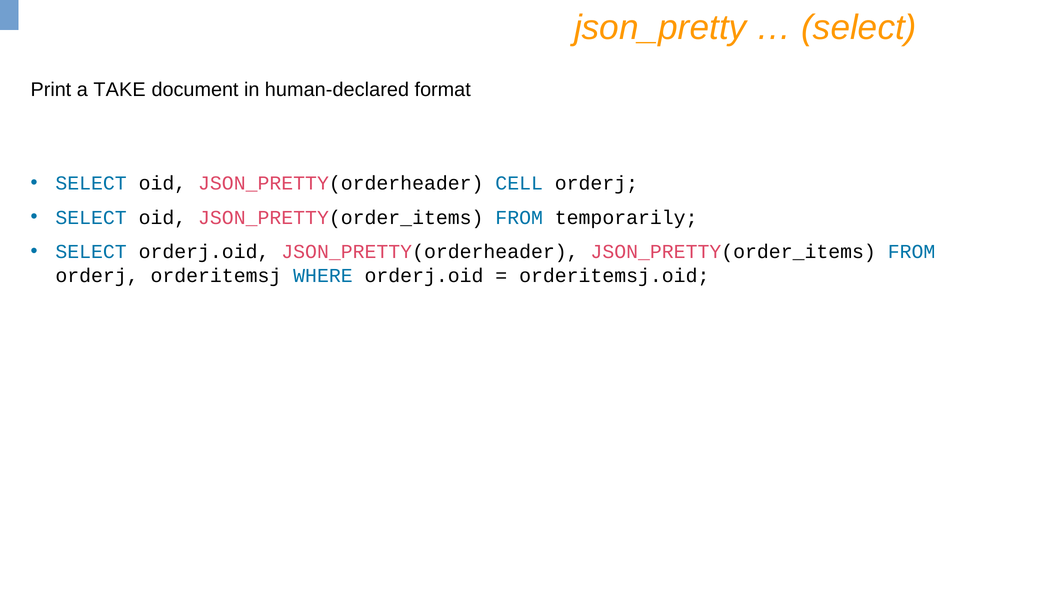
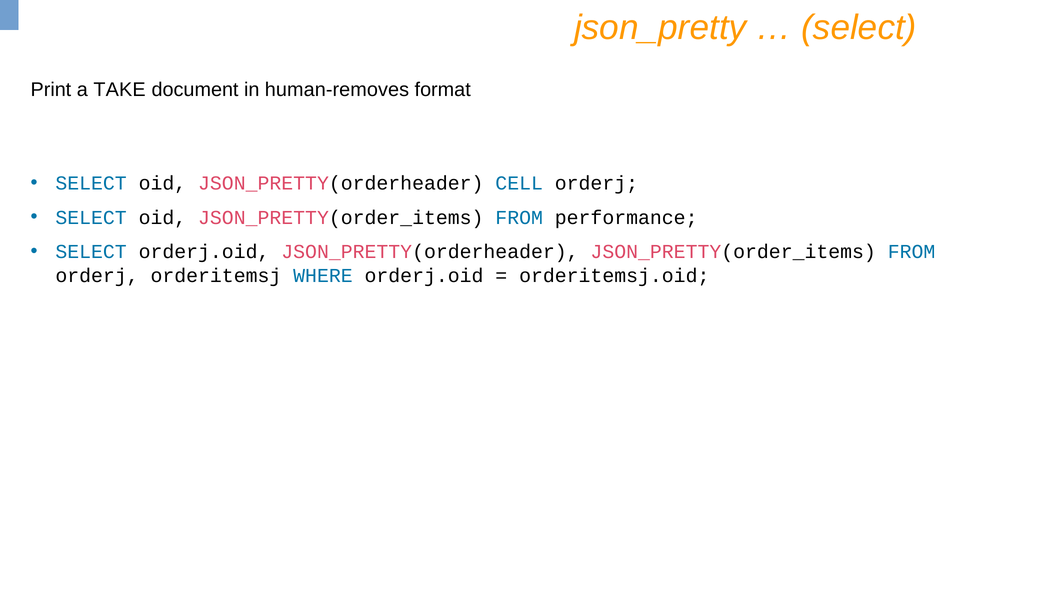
human-declared: human-declared -> human-removes (337, 90)
temporarily: temporarily -> performance (626, 218)
